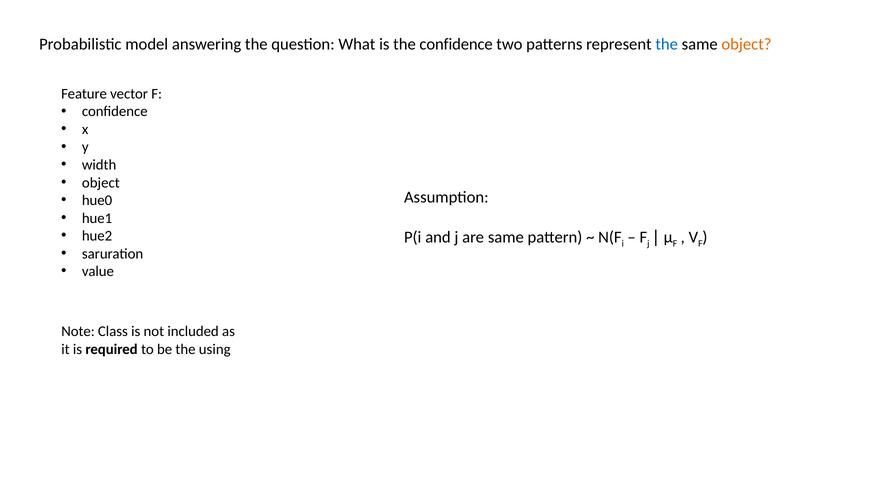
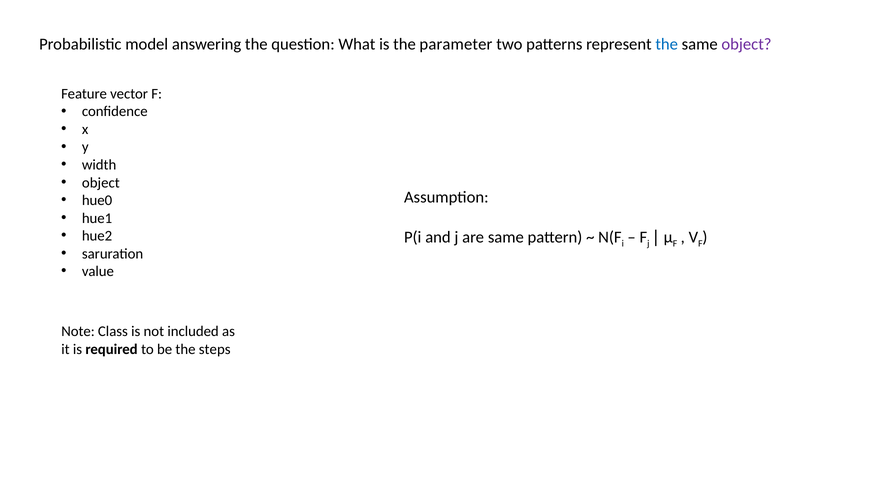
the confidence: confidence -> parameter (456, 44)
object colour: orange -> purple (746, 44)
using: using -> steps (215, 349)
